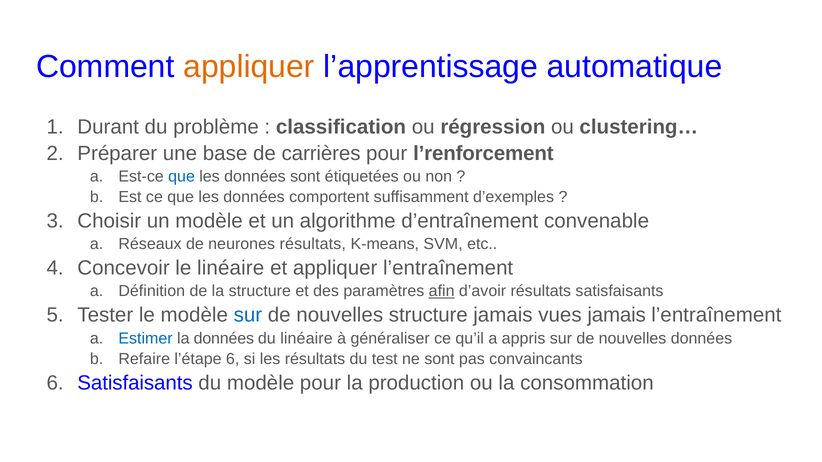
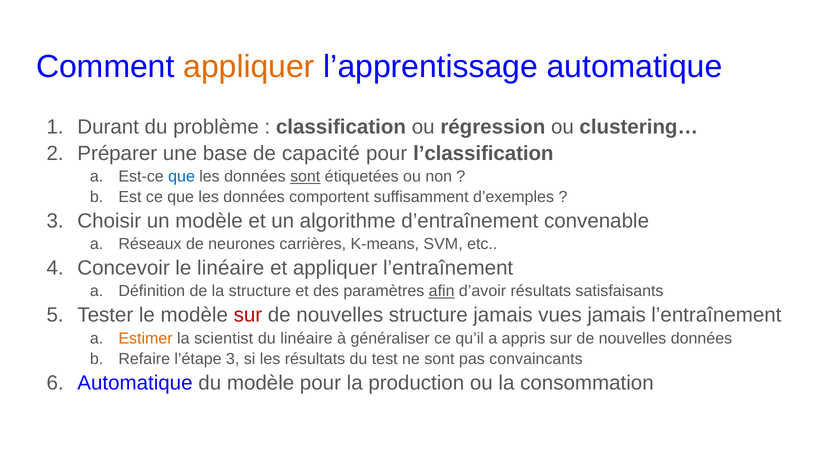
carrières: carrières -> capacité (321, 154)
l’renforcement: l’renforcement -> l’classification (483, 154)
sont underline: none -> present (305, 177)
neurones résultats: résultats -> carrières (313, 244)
sur colour: blue -> red (248, 315)
Estimer colour: blue -> orange (146, 339)
la données: données -> scientist (224, 339)
l’étape 6: 6 -> 3 (233, 359)
Satisfaisants: Satisfaisants -> Automatique (135, 383)
